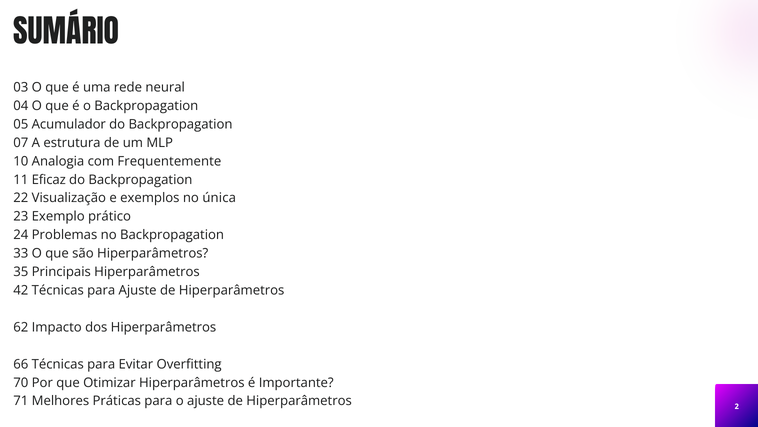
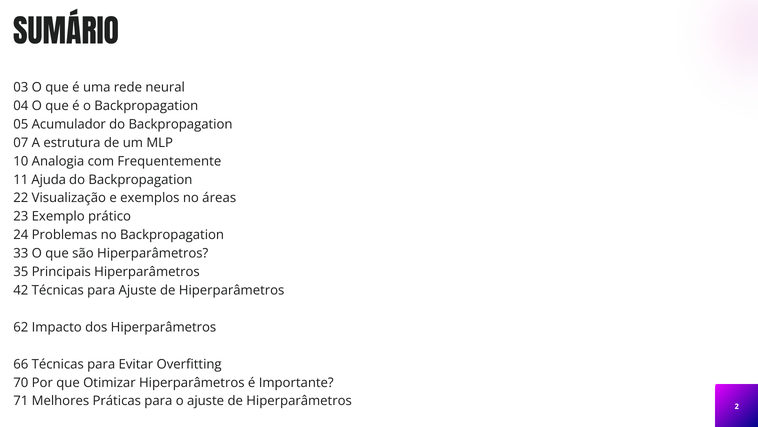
Eficaz: Eficaz -> Ajuda (49, 179)
única: única -> áreas (219, 198)
